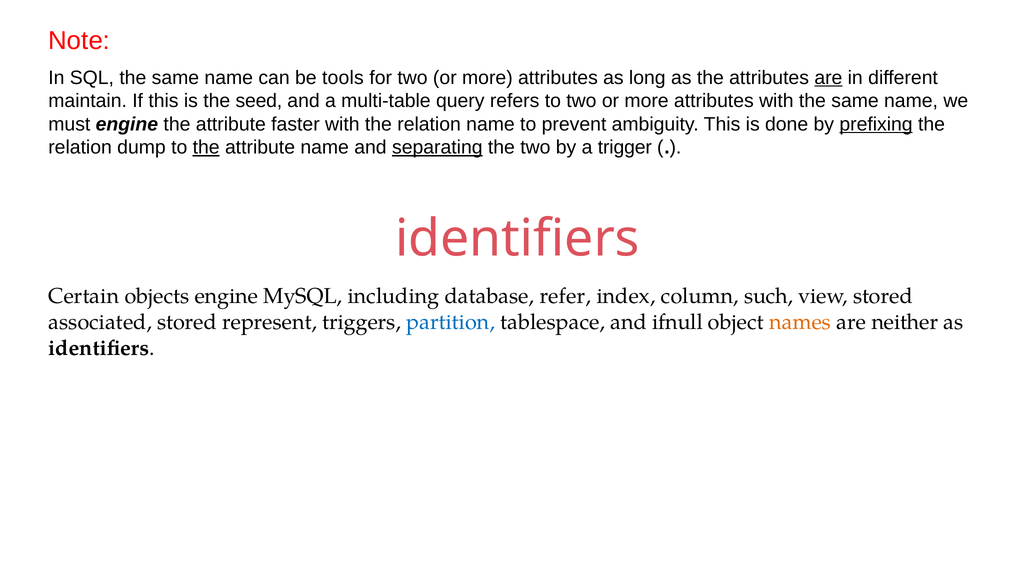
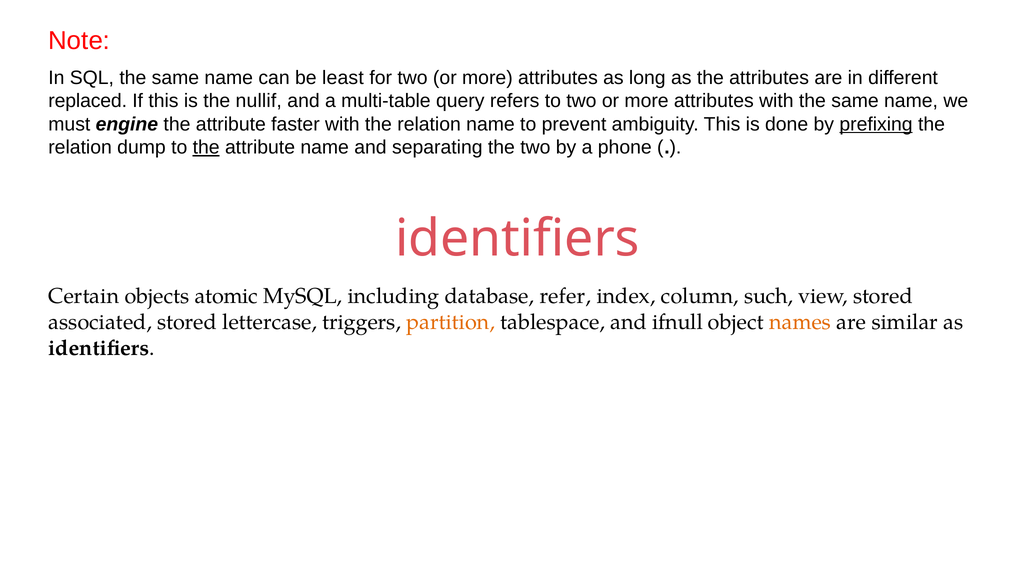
tools: tools -> least (343, 78)
are underline: present -> none (828, 78)
maintain: maintain -> replaced (88, 101)
seed: seed -> nullif (259, 101)
separating underline: present -> none (437, 148)
trigger: trigger -> phone (625, 148)
objects engine: engine -> atomic (226, 296)
represent: represent -> lettercase (270, 322)
partition colour: blue -> orange (451, 322)
neither: neither -> similar (905, 322)
